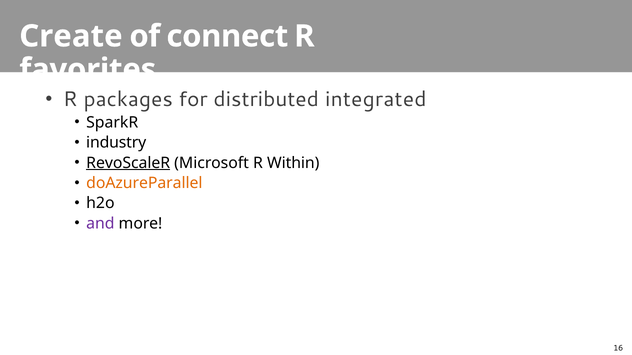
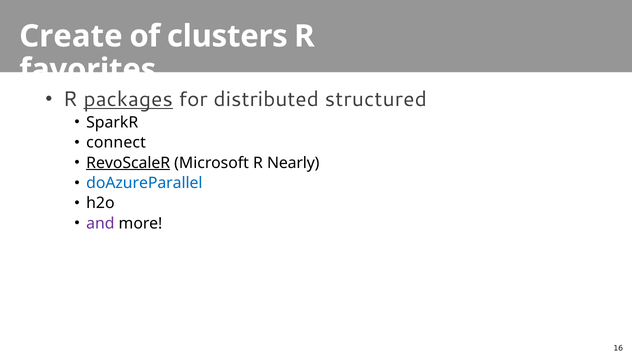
connect: connect -> clusters (227, 36)
packages underline: none -> present (128, 100)
integrated: integrated -> structured (376, 100)
industry: industry -> connect (116, 143)
Within: Within -> Nearly (293, 163)
doAzureParallel colour: orange -> blue (144, 183)
